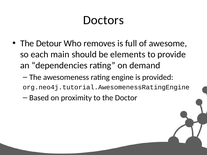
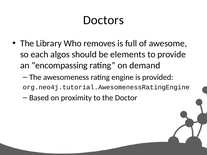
Detour: Detour -> Library (49, 43)
main: main -> algos (60, 54)
dependencies: dependencies -> encompassing (60, 66)
